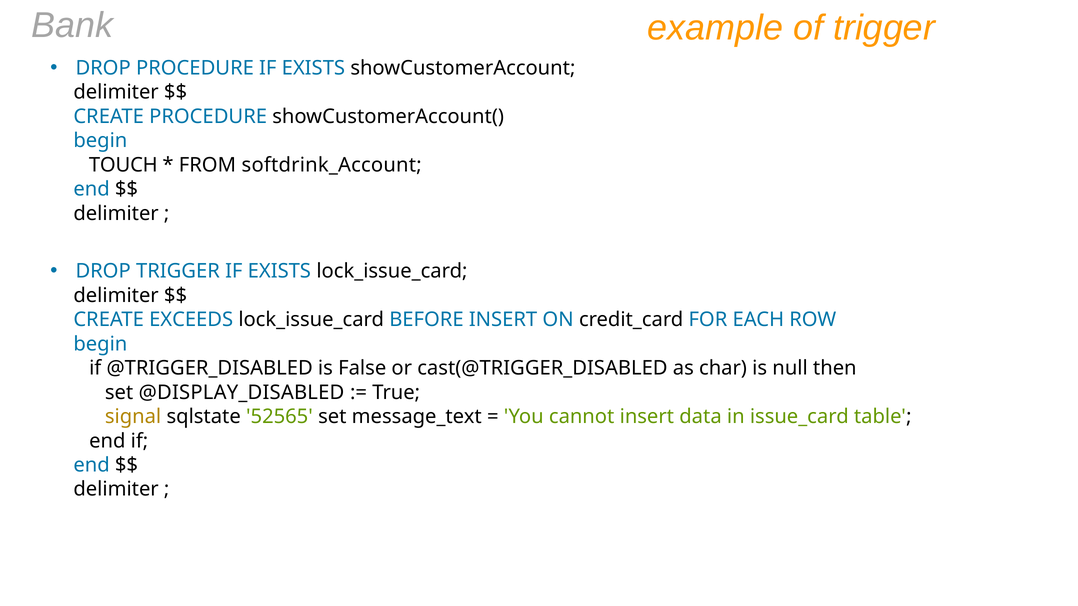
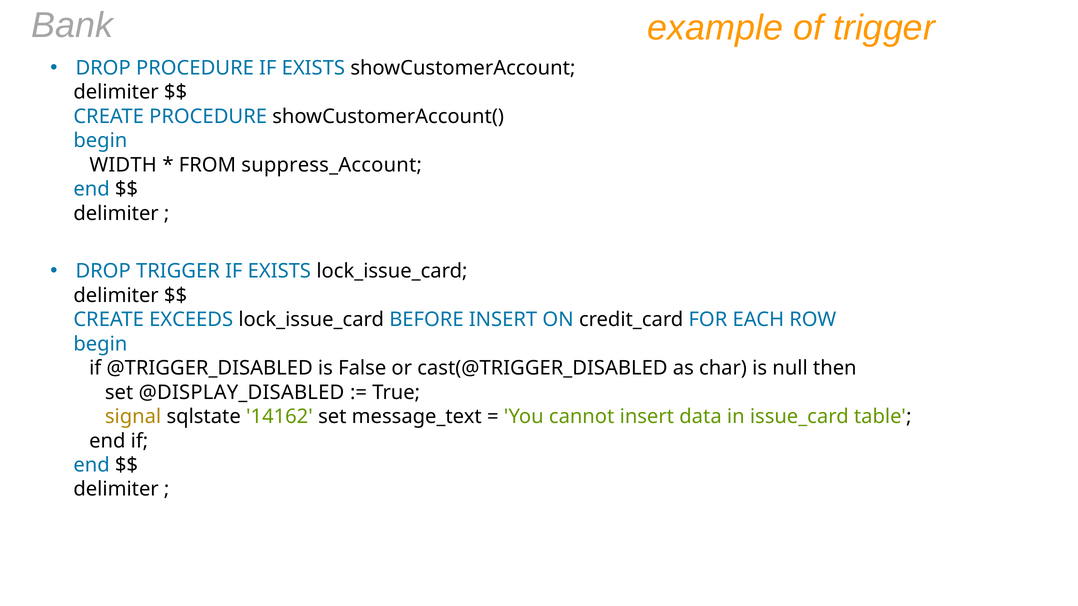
TOUCH: TOUCH -> WIDTH (123, 165)
softdrink_Account: softdrink_Account -> suppress_Account (332, 165)
52565: 52565 -> 14162 (279, 417)
